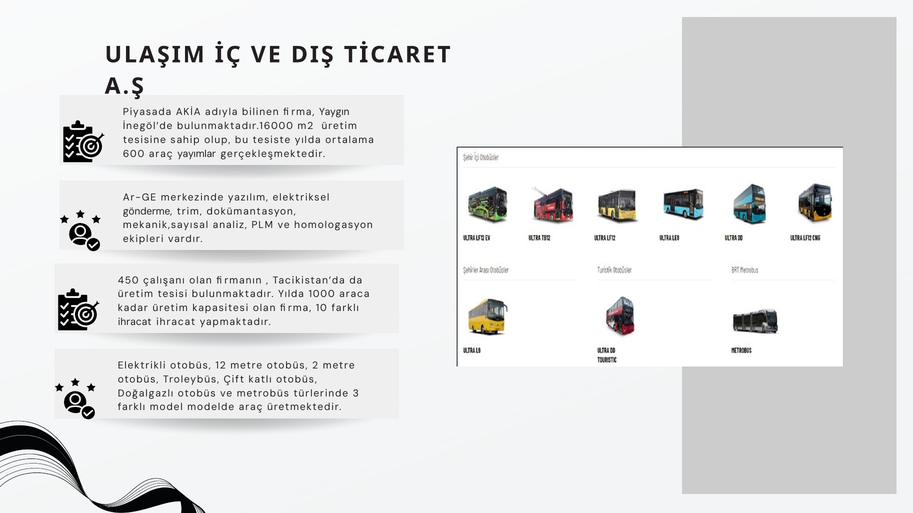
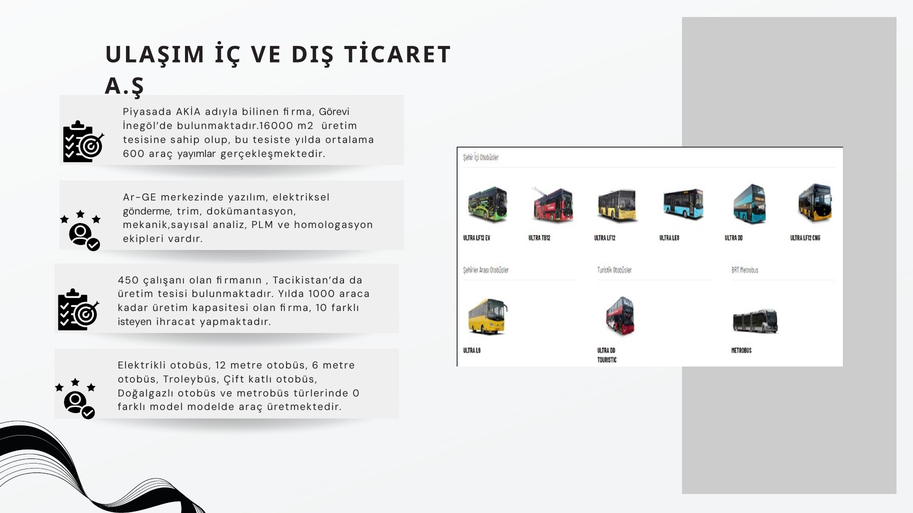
Yaygın: Yaygın -> Görevi (334, 112)
ihracat: ihracat -> isteyen (135, 322)
2: 2 -> 6 (315, 366)
3: 3 -> 0 (356, 394)
